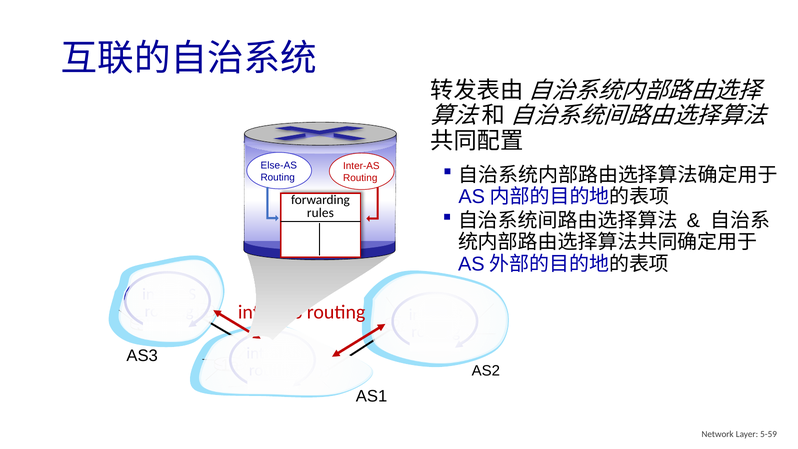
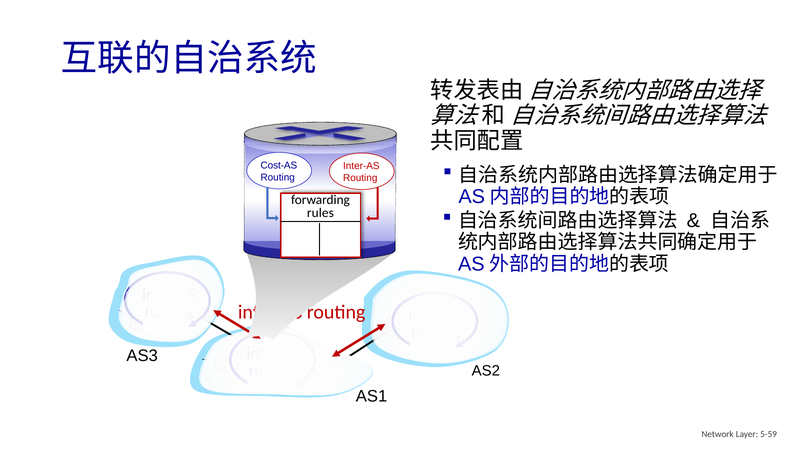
Else-AS: Else-AS -> Cost-AS (279, 165)
